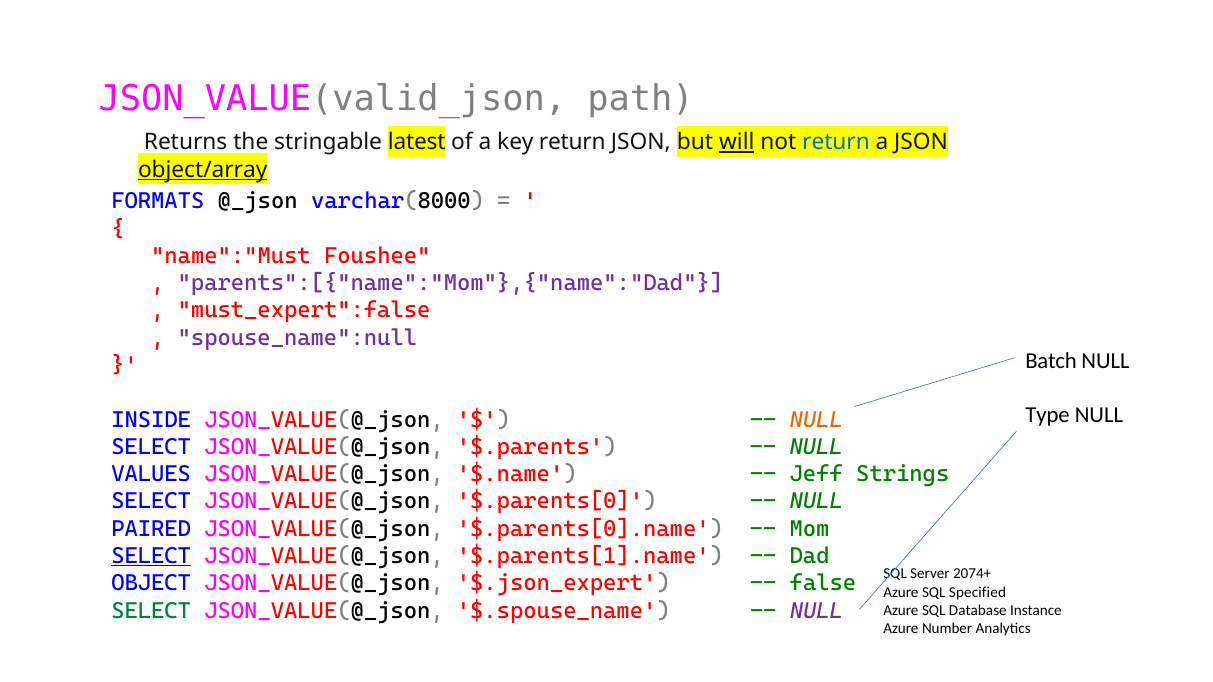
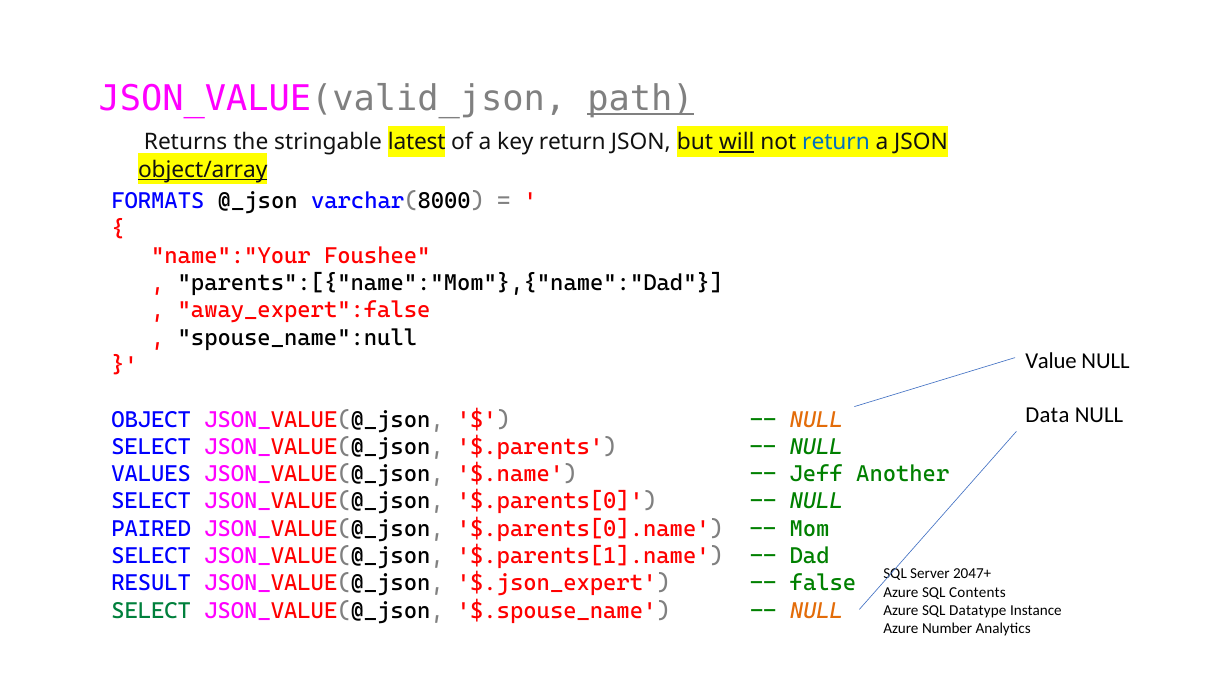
path underline: none -> present (641, 99)
name":"Must: name":"Must -> name":"Your (231, 256)
parents":[{"name":"Mom"},{"name":"Dad colour: purple -> black (450, 283)
must_expert":false: must_expert":false -> away_expert":false (304, 311)
spouse_name":null colour: purple -> black (297, 338)
Batch: Batch -> Value (1051, 361)
Type: Type -> Data (1047, 415)
INSIDE: INSIDE -> OBJECT (151, 420)
Strings: Strings -> Another (903, 474)
SELECT underline: present -> none (151, 556)
2074+: 2074+ -> 2047+ (972, 574)
OBJECT: OBJECT -> RESULT (151, 584)
Specified: Specified -> Contents (977, 592)
NULL colour: purple -> orange (816, 611)
Database: Database -> Datatype (978, 611)
